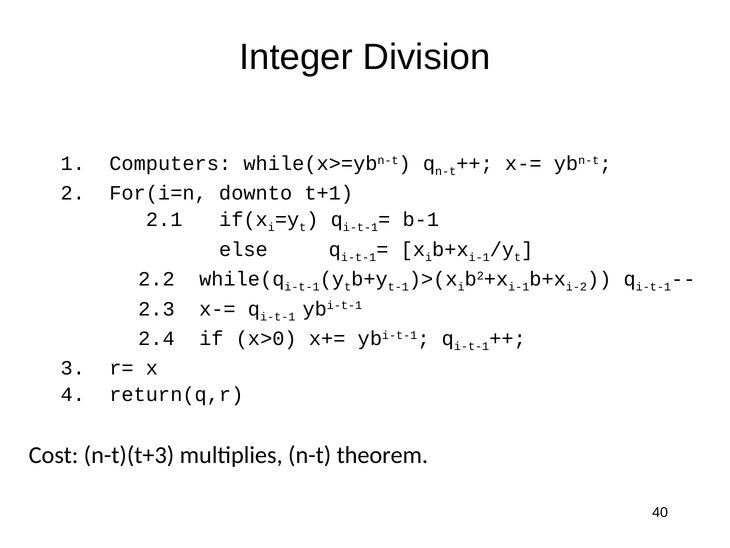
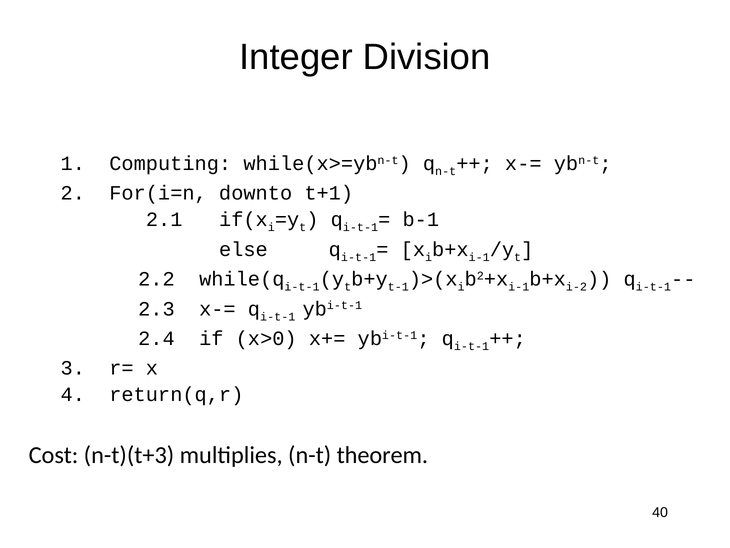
Computers: Computers -> Computing (170, 163)
